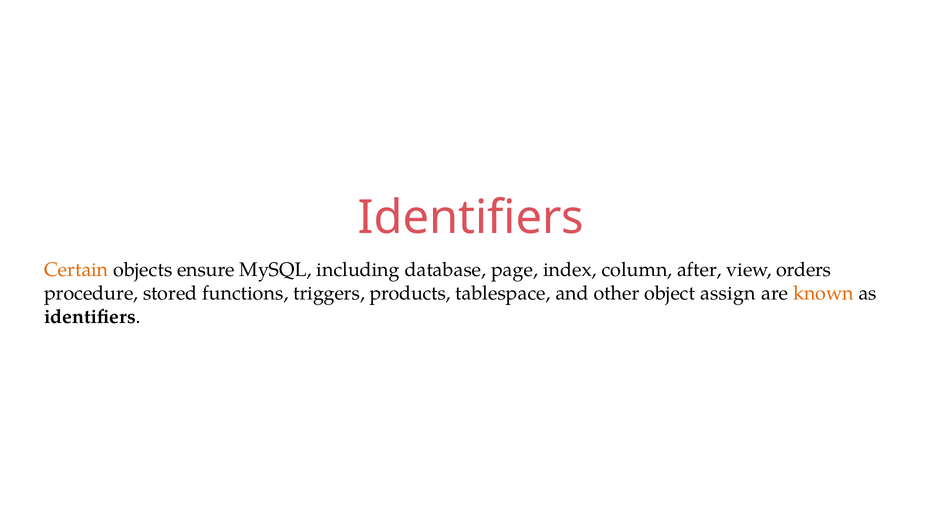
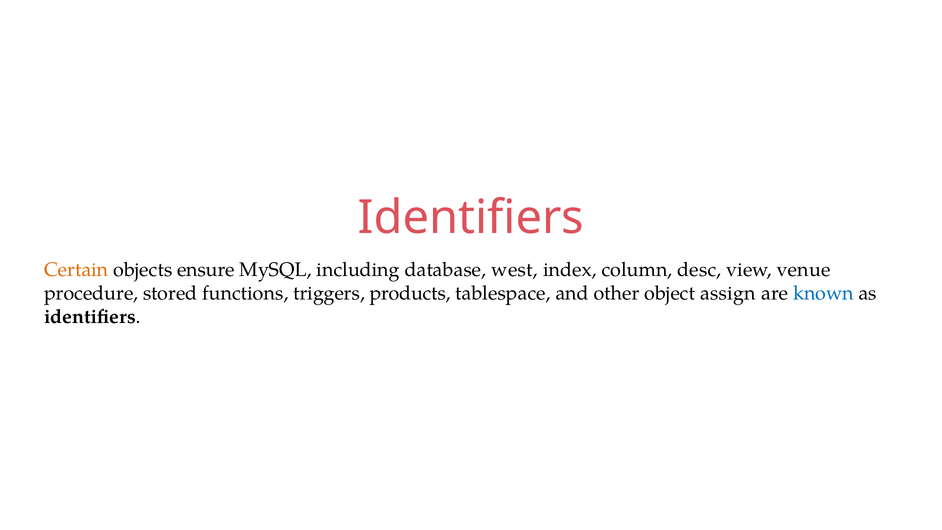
page: page -> west (515, 270)
after: after -> desc (699, 270)
orders: orders -> venue (804, 270)
known colour: orange -> blue (823, 293)
